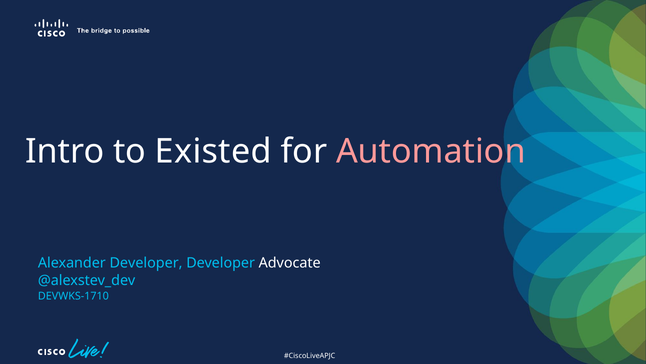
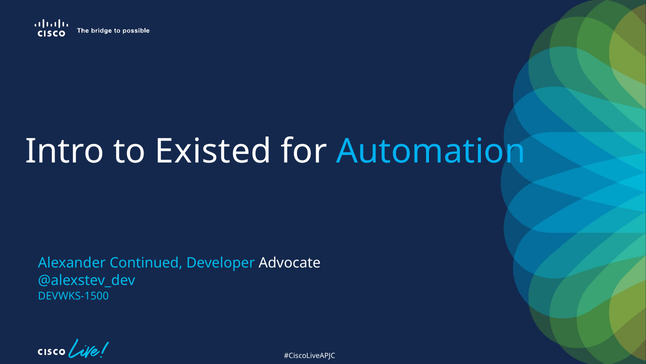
Automation colour: pink -> light blue (431, 151)
Alexander Developer: Developer -> Continued (146, 263)
DEVWKS-1710: DEVWKS-1710 -> DEVWKS-1500 (73, 296)
